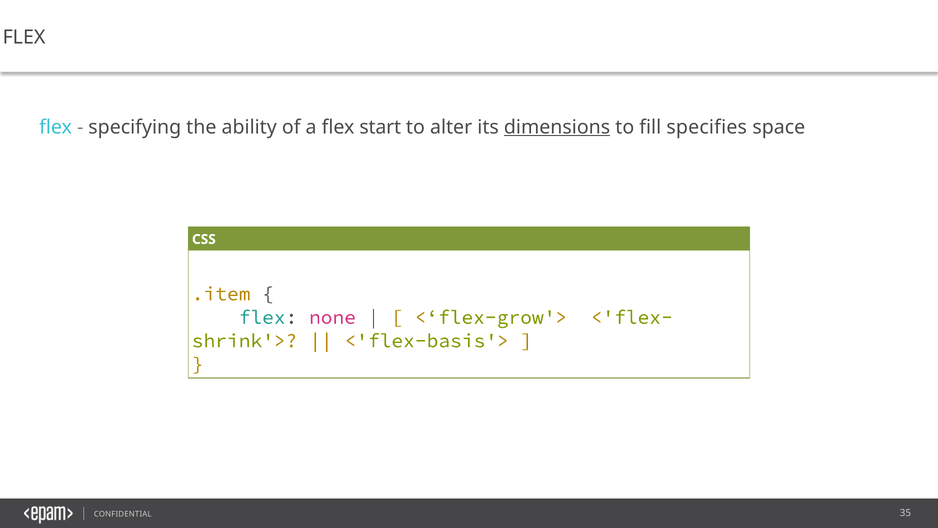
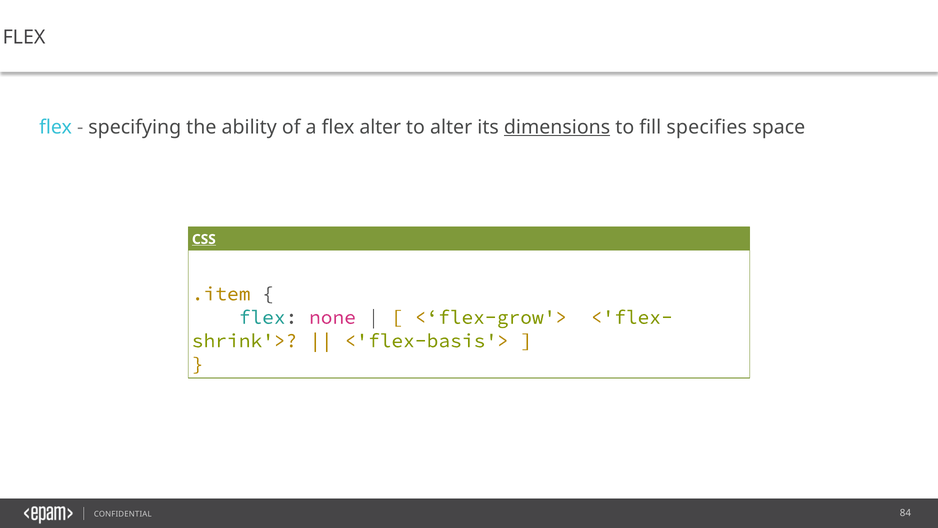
flex start: start -> alter (380, 127)
CSS underline: none -> present (204, 239)
35: 35 -> 84 (905, 513)
